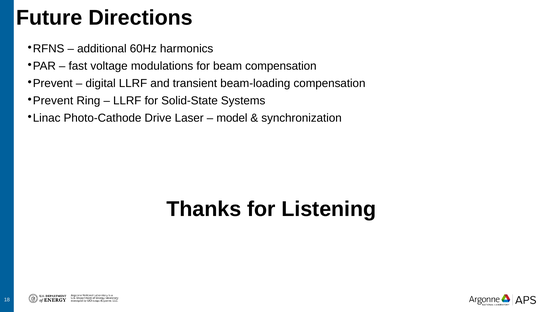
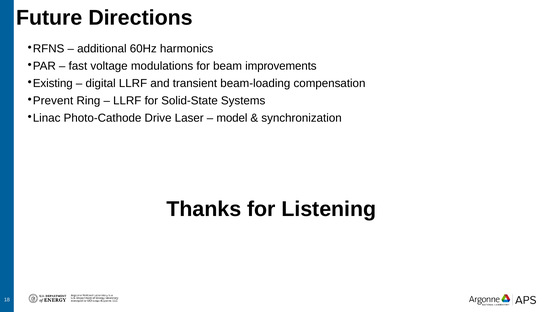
beam compensation: compensation -> improvements (281, 66)
Prevent: Prevent -> Existing (53, 83)
